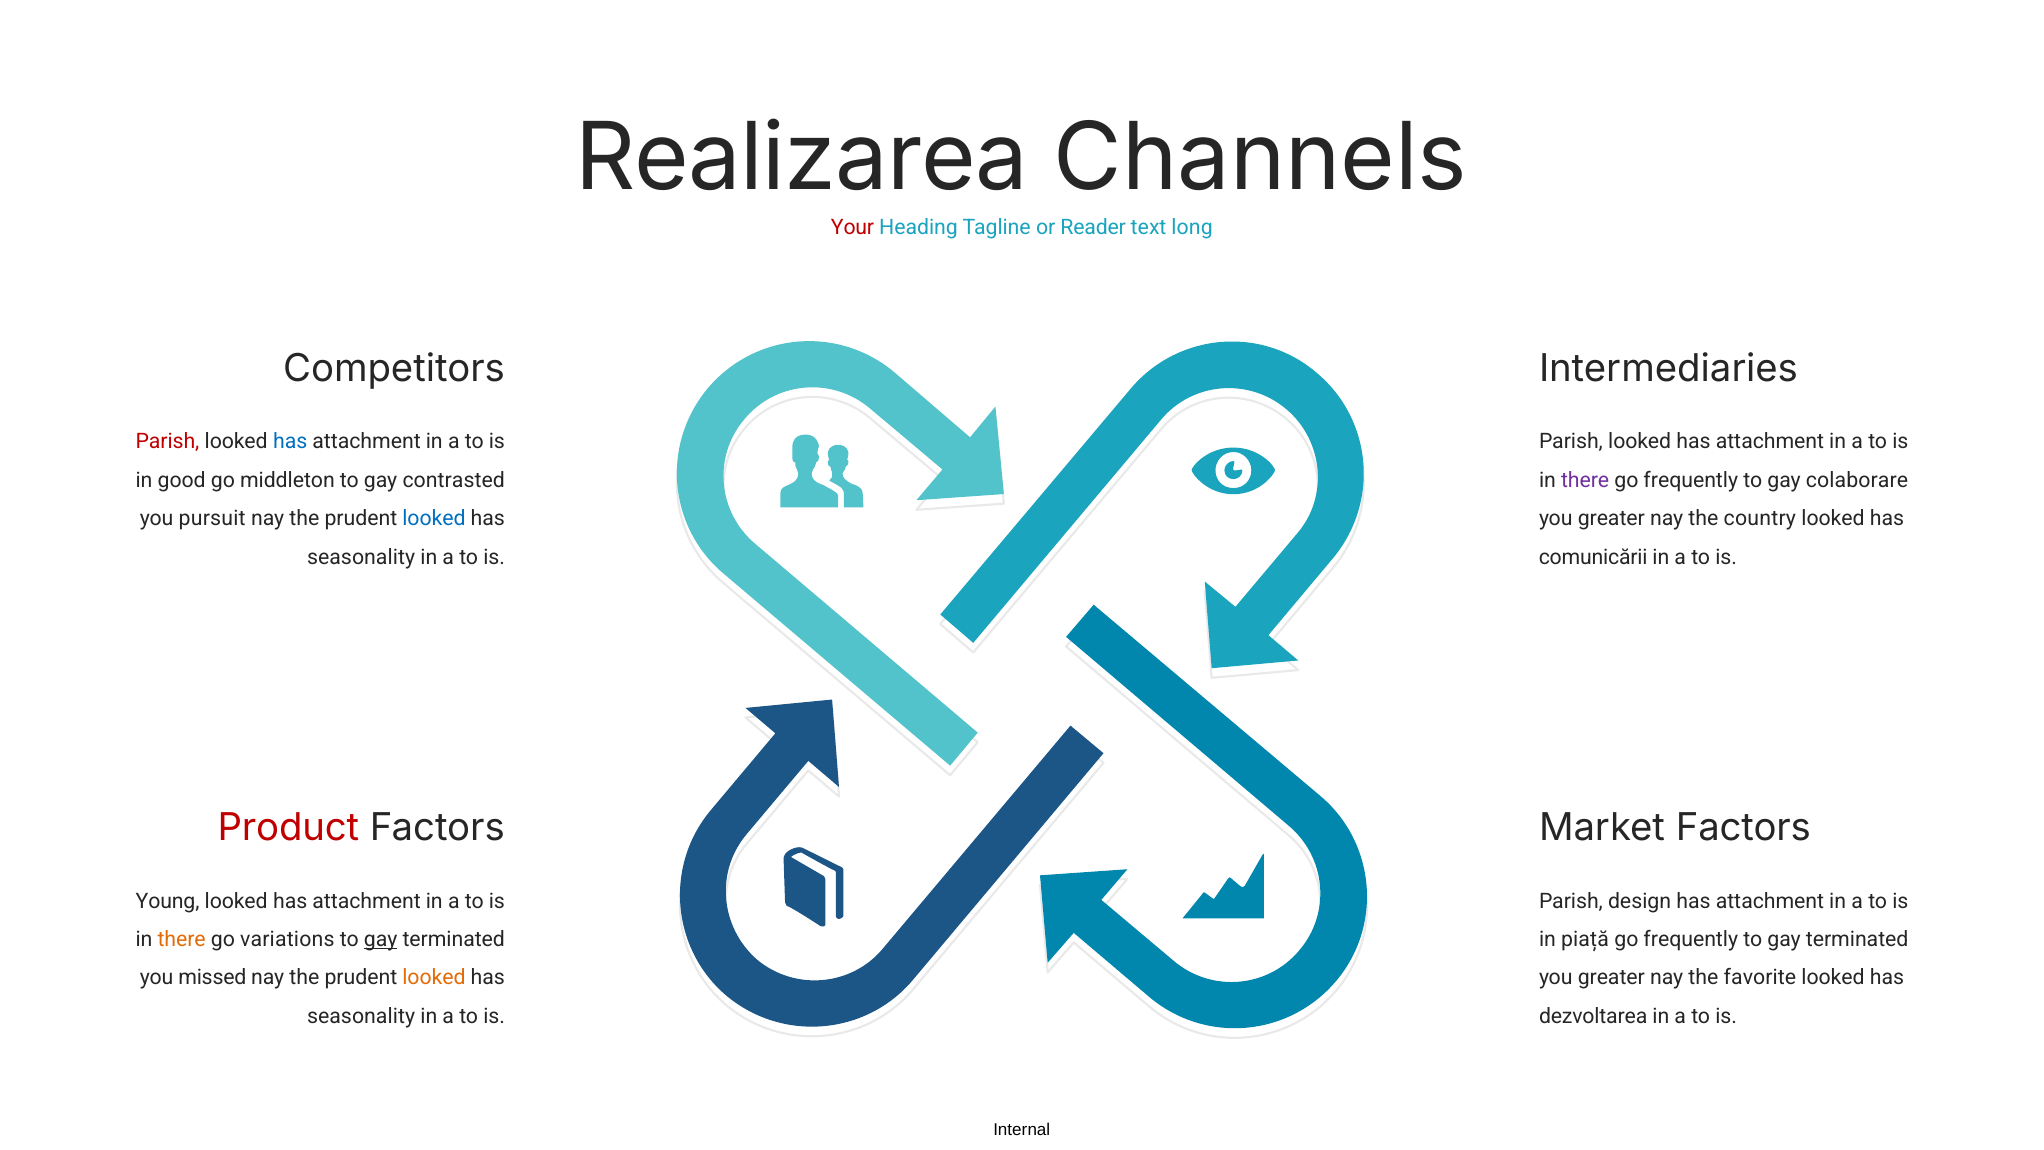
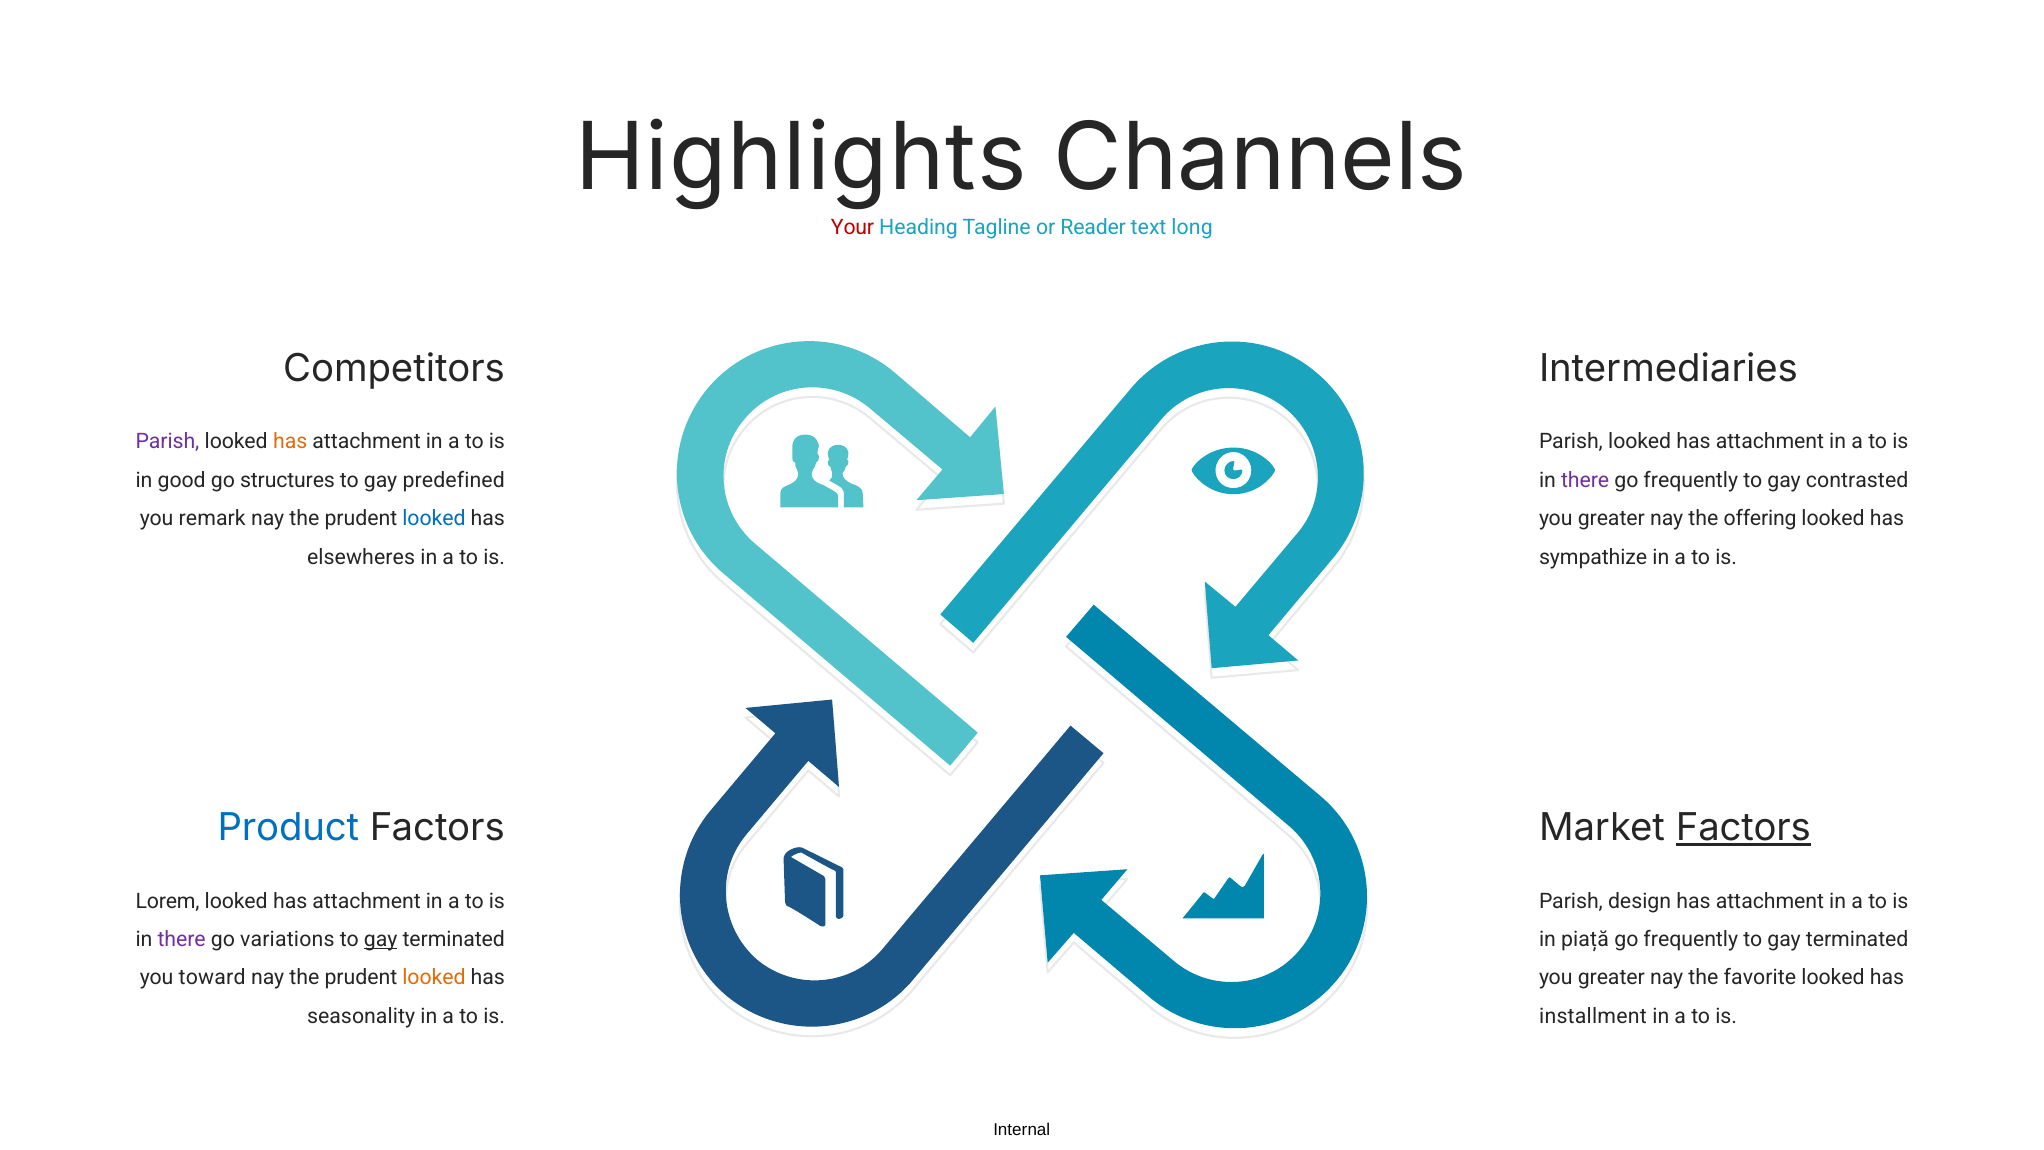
Realizarea: Realizarea -> Highlights (801, 158)
Parish colour: red -> purple (168, 442)
has colour: blue -> orange (290, 442)
middleton: middleton -> structures (287, 480)
contrasted: contrasted -> predefined (454, 480)
colaborare: colaborare -> contrasted (1857, 480)
pursuit: pursuit -> remark (212, 519)
country: country -> offering (1760, 519)
seasonality: seasonality -> elsewheres (361, 557)
comunicării: comunicării -> sympathize (1593, 557)
Product colour: red -> blue (288, 828)
Factors underline: none -> present (1743, 828)
Young: Young -> Lorem (168, 901)
there colour: orange -> purple (182, 939)
missed: missed -> toward (212, 978)
dezvoltarea: dezvoltarea -> installment (1593, 1016)
